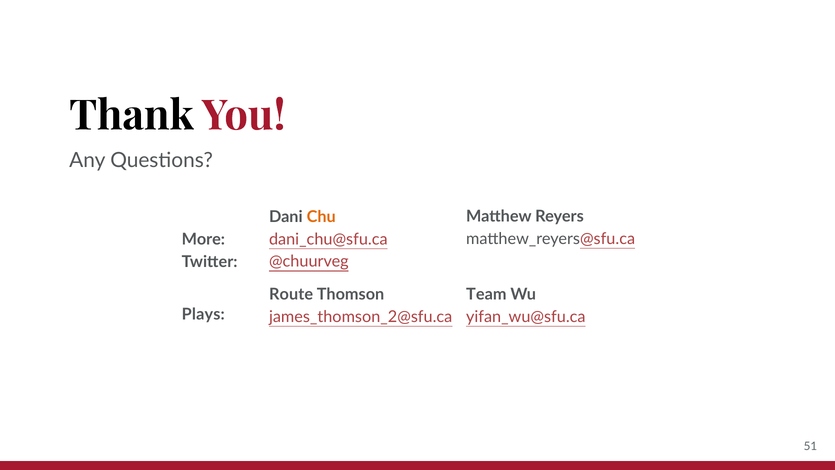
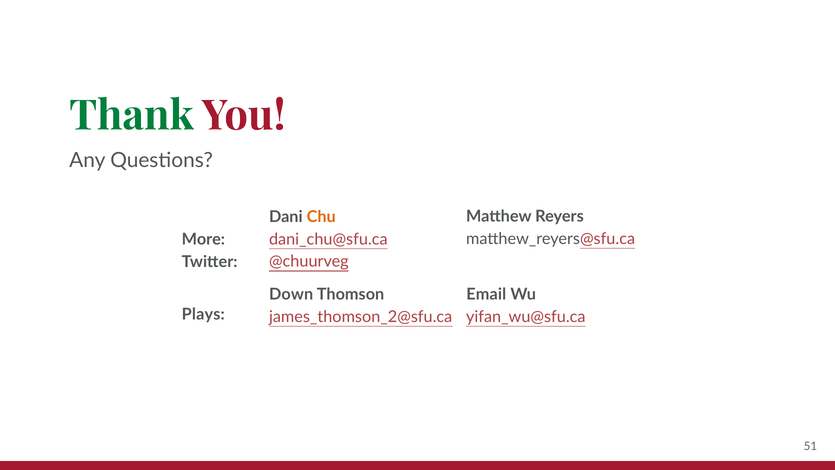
Thank colour: black -> green (132, 116)
Route: Route -> Down (291, 294)
Team: Team -> Email (486, 294)
